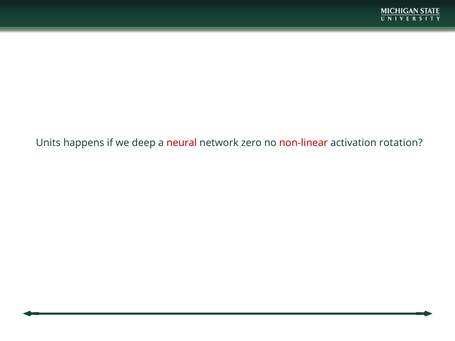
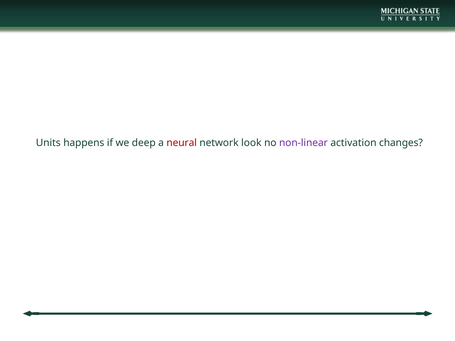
zero: zero -> look (251, 143)
non-linear colour: red -> purple (303, 143)
rotation: rotation -> changes (401, 143)
